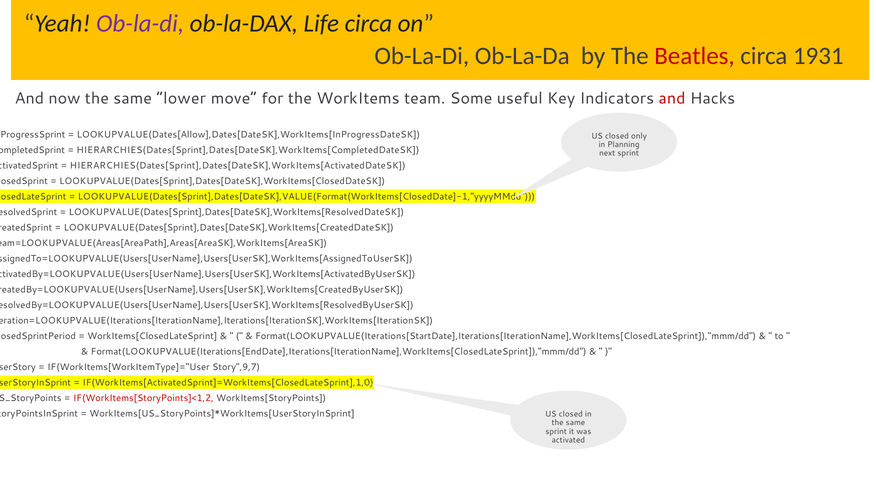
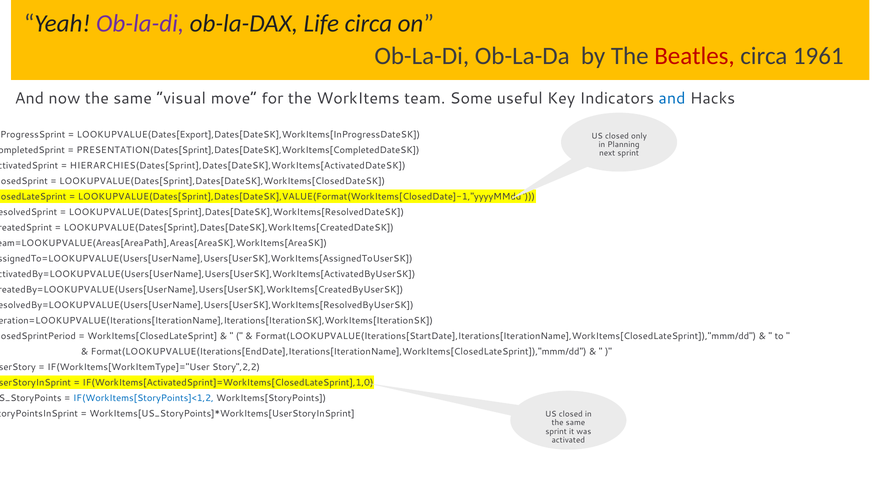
1931: 1931 -> 1961 (818, 56)
lower: lower -> visual (181, 99)
and colour: red -> blue (672, 99)
LOOKUPVALUE(Dates[Allow],Dates[DateSK],WorkItems[InProgressDateSK: LOOKUPVALUE(Dates[Allow],Dates[DateSK],WorkItems[InProgressDateSK -> LOOKUPVALUE(Dates[Export],Dates[DateSK],WorkItems[InProgressDateSK (248, 135)
HIERARCHIES(Dates[Sprint],Dates[DateSK],WorkItems[CompletedDateSK: HIERARCHIES(Dates[Sprint],Dates[DateSK],WorkItems[CompletedDateSK -> PRESENTATION(Dates[Sprint],Dates[DateSK],WorkItems[CompletedDateSK (248, 151)
Story",9,7: Story",9,7 -> Story",2,2 (236, 368)
IF(WorkItems[StoryPoints]<1,2 colour: red -> blue (143, 399)
